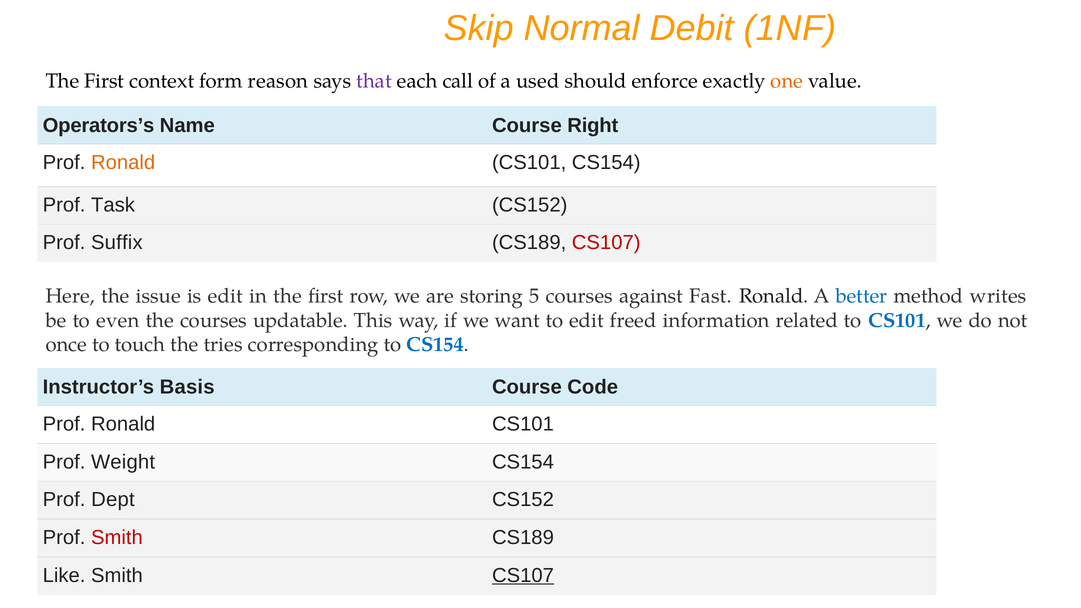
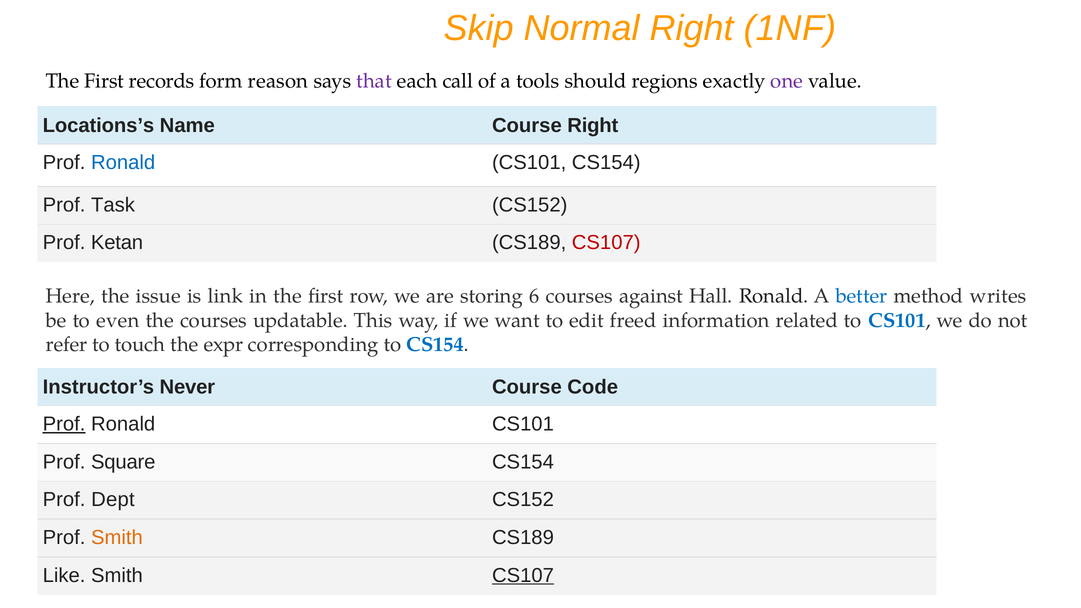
Normal Debit: Debit -> Right (692, 28)
context: context -> records (162, 81)
used: used -> tools (538, 81)
enforce: enforce -> regions (665, 81)
one colour: orange -> purple (787, 81)
Operators’s: Operators’s -> Locations’s (98, 125)
Ronald colour: orange -> blue (123, 162)
Suffix: Suffix -> Ketan (117, 243)
is edit: edit -> link (225, 296)
5: 5 -> 6 (534, 296)
Fast: Fast -> Hall (711, 296)
once: once -> refer (66, 345)
tries: tries -> expr (223, 345)
Basis: Basis -> Never (187, 387)
Prof underline: none -> present (64, 424)
Weight: Weight -> Square (123, 462)
Smith colour: red -> orange (117, 538)
